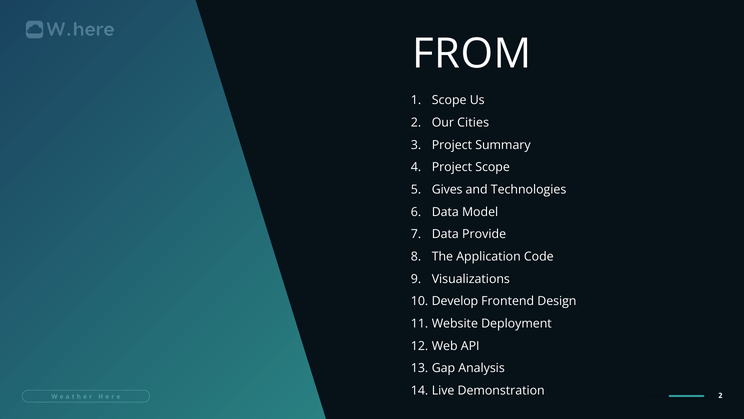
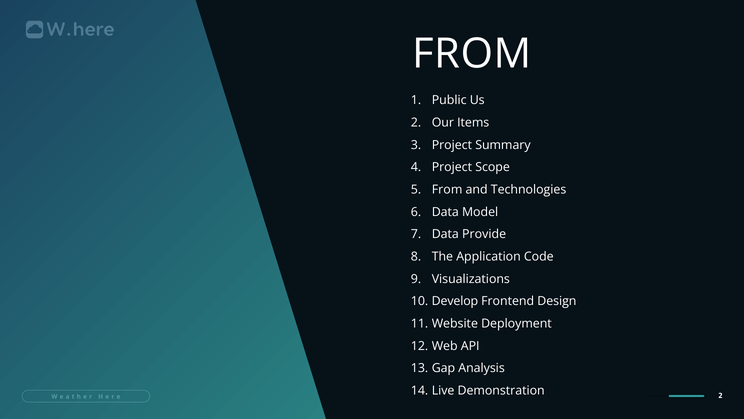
Scope: Scope -> Public (449, 100)
Cities: Cities -> Items (473, 123)
Gives: Gives -> From (447, 189)
